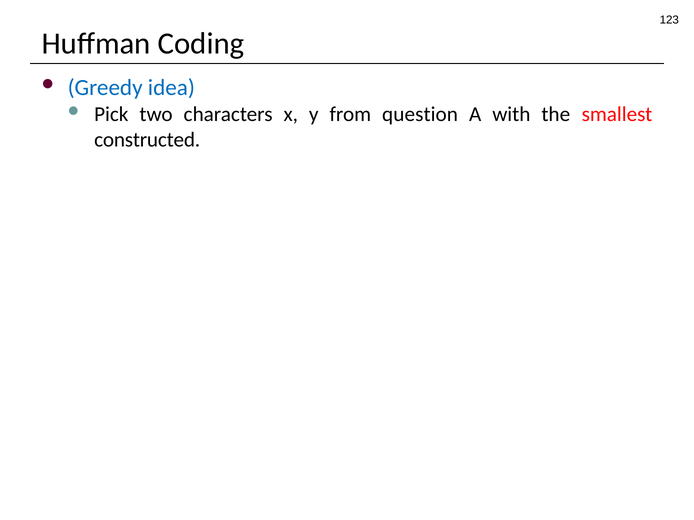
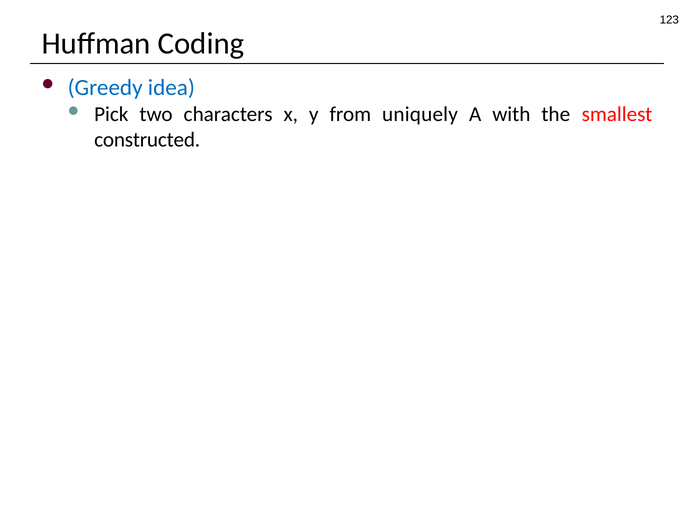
question: question -> uniquely (420, 114)
